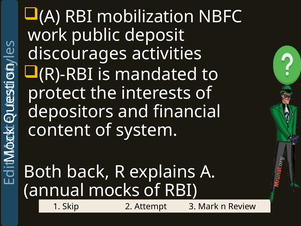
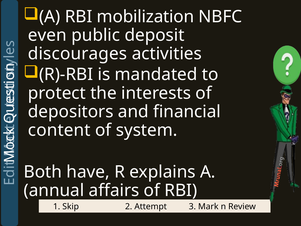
work: work -> even (47, 35)
back: back -> have (88, 172)
mocks: mocks -> affairs (114, 190)
